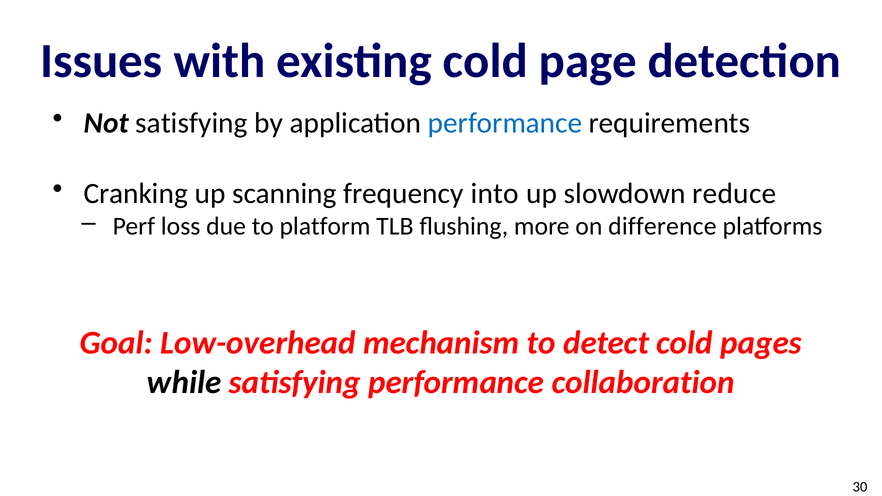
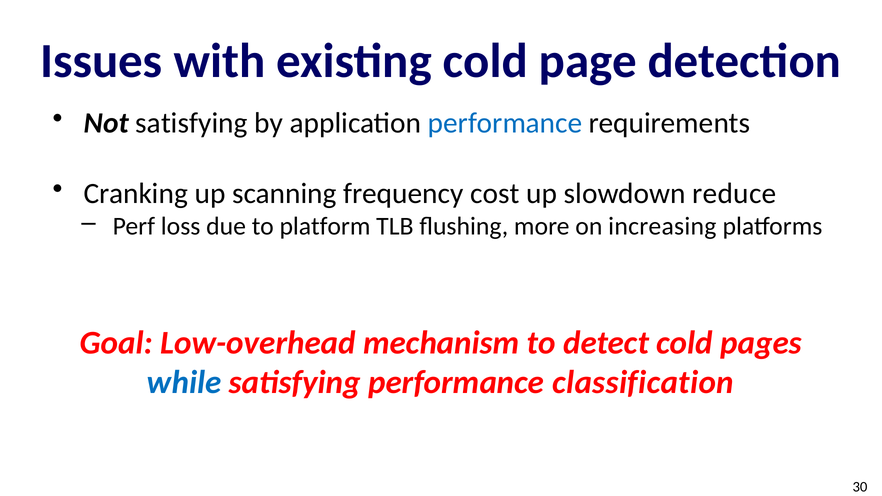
into: into -> cost (495, 194)
difference: difference -> increasing (662, 227)
while colour: black -> blue (184, 383)
collaboration: collaboration -> classification (643, 383)
